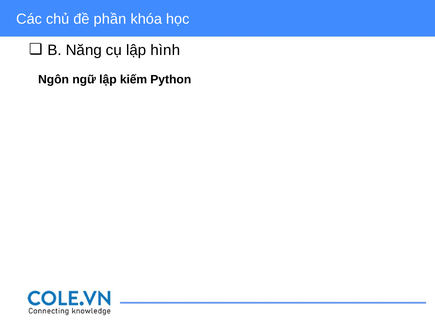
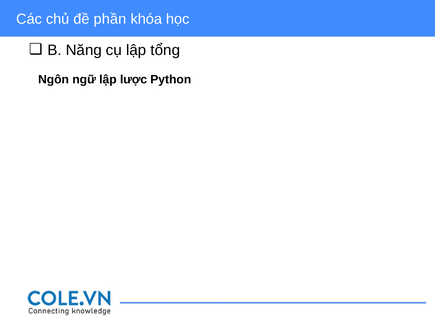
hình: hình -> tổng (165, 50)
kiếm: kiếm -> lược (134, 80)
